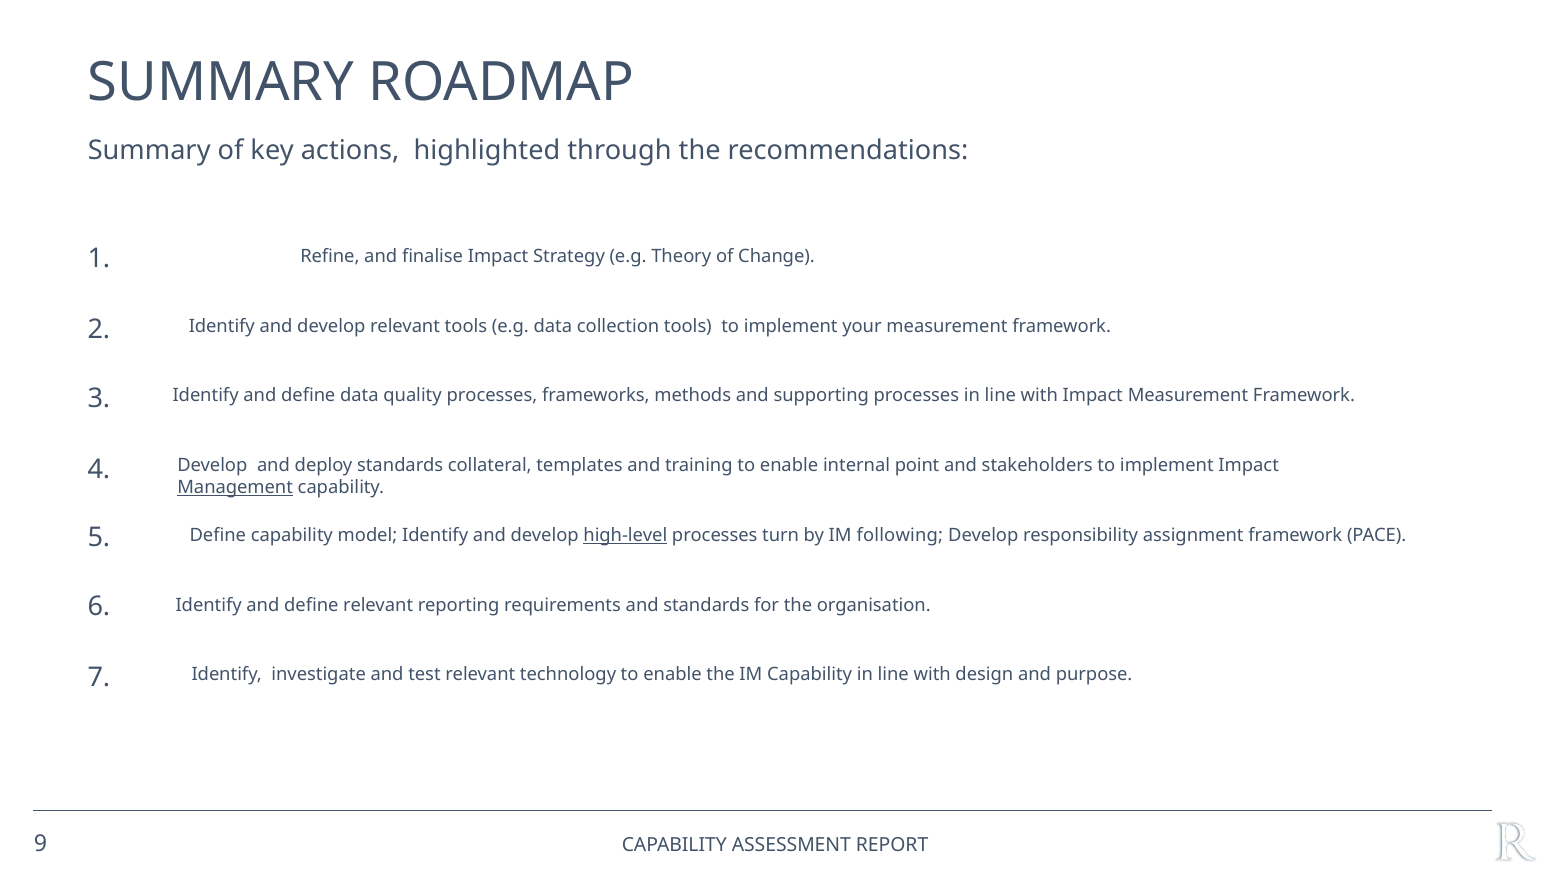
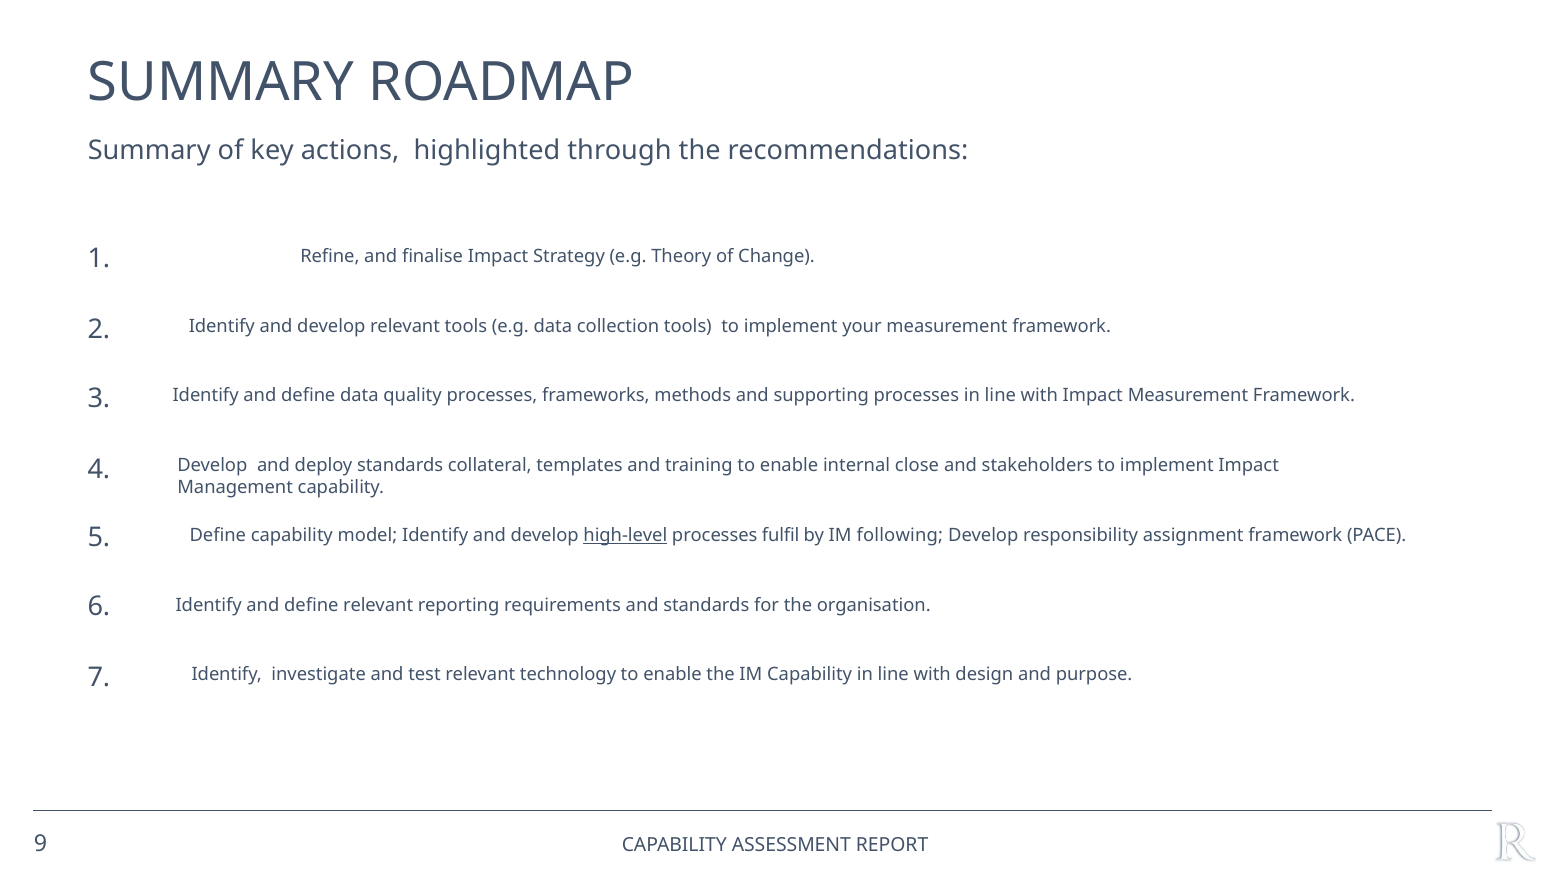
point: point -> close (917, 466)
Management underline: present -> none (235, 488)
turn: turn -> fulfil (781, 535)
